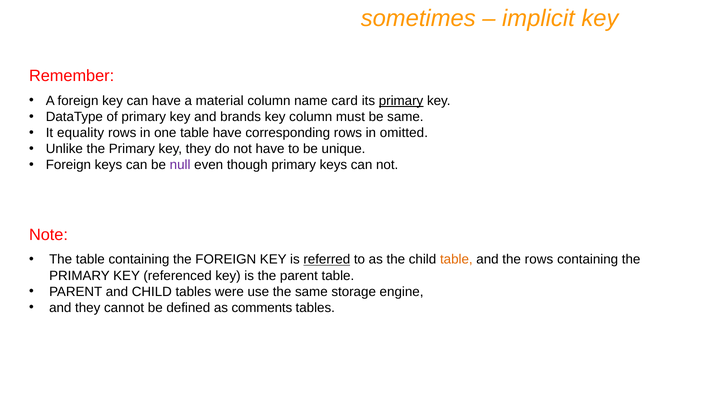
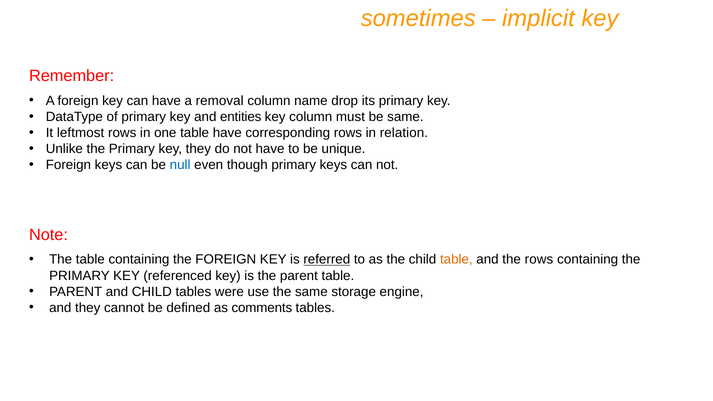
material: material -> removal (220, 101)
card: card -> drop (345, 101)
primary underline: present -> none (401, 101)
brands: brands -> entities (241, 117)
equality: equality -> leftmost (81, 133)
omitted: omitted -> relation (404, 133)
null colour: purple -> blue (180, 165)
